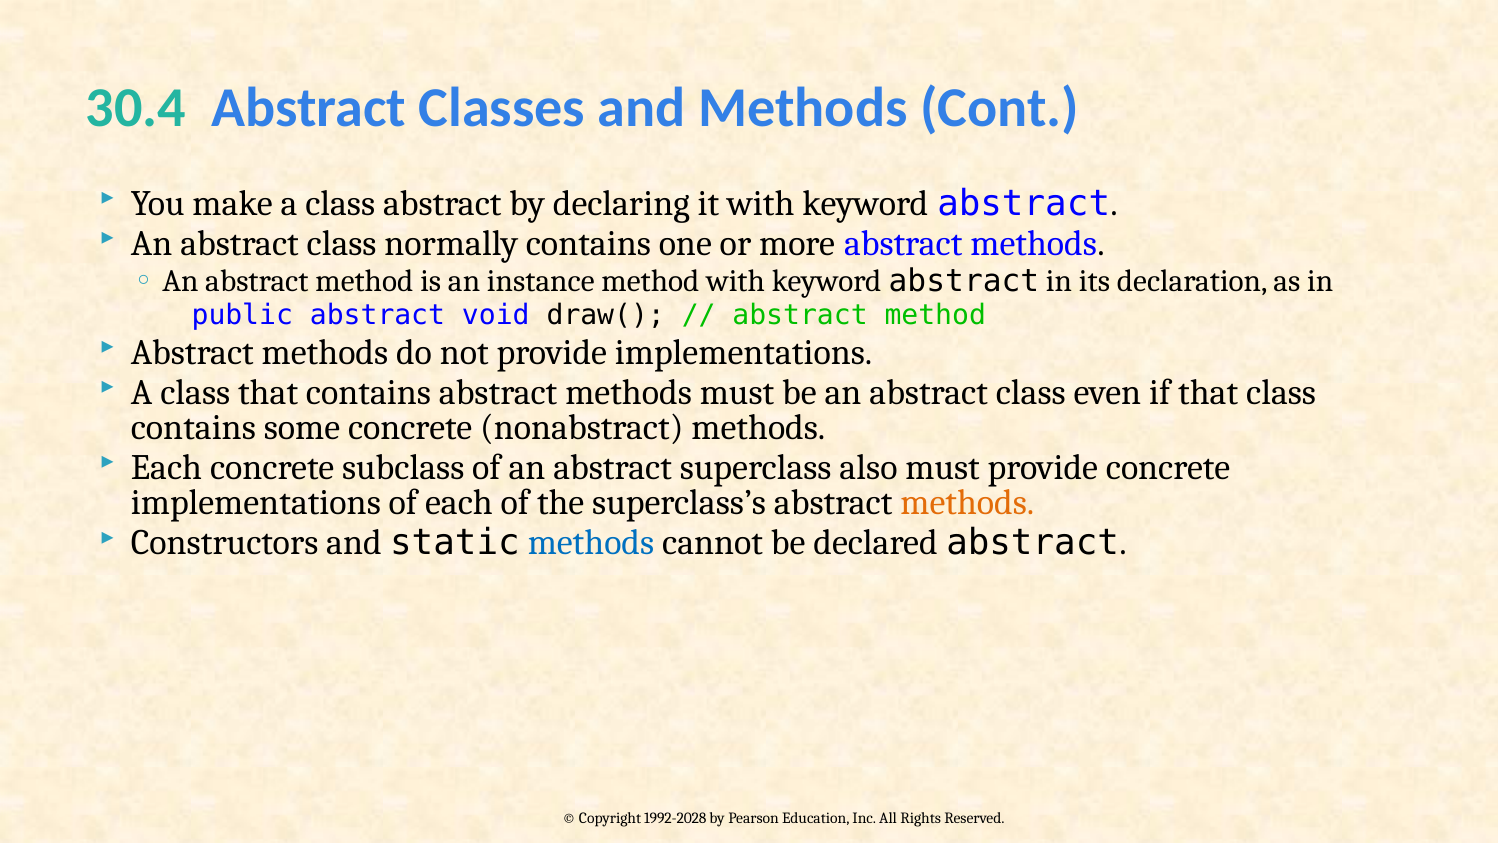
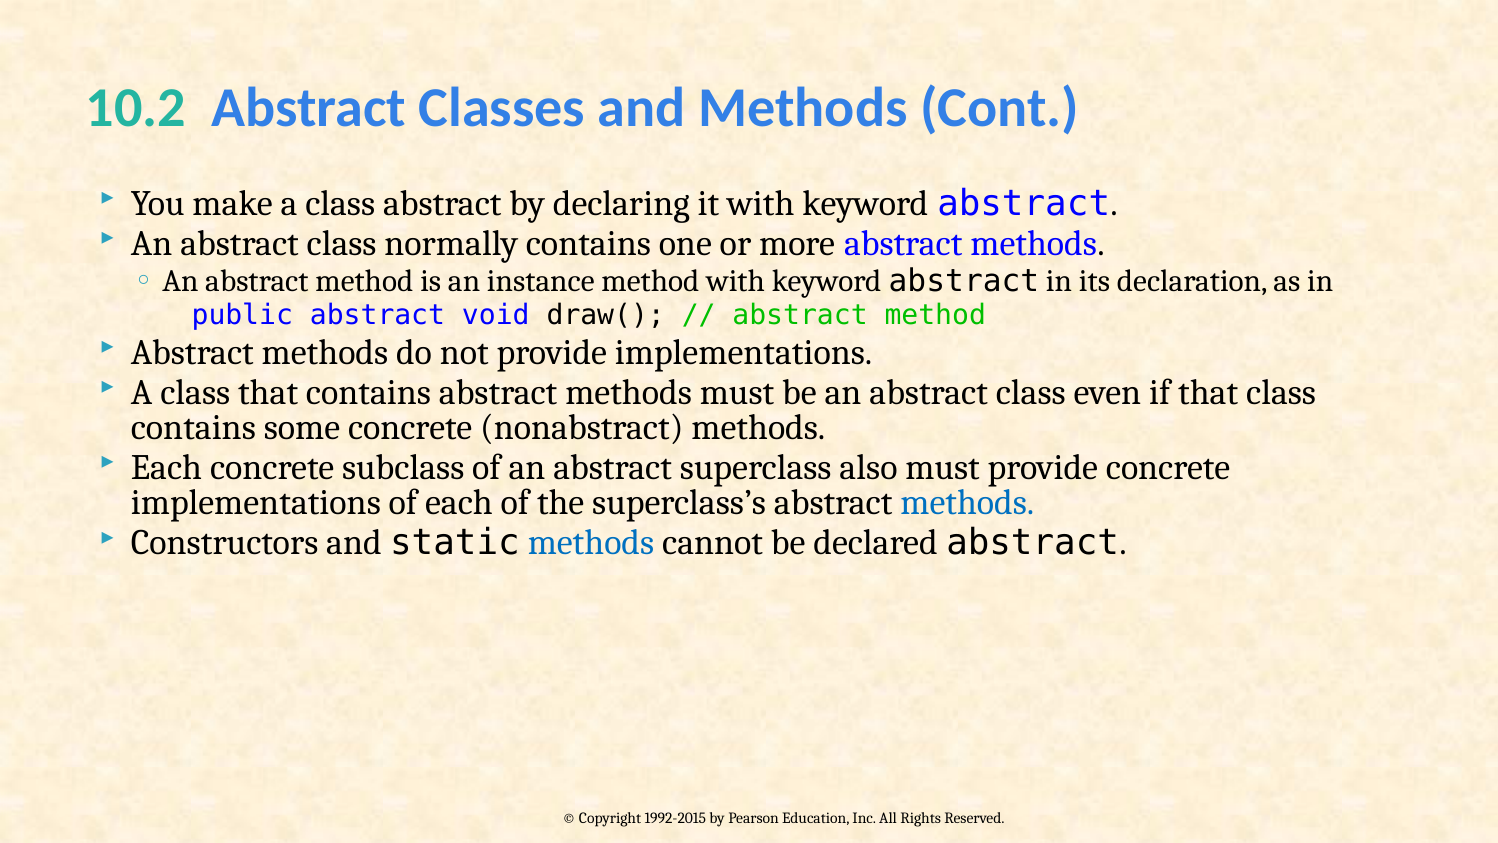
30.4: 30.4 -> 10.2 (136, 108)
methods colour: orange -> blue (967, 502)
1992-2028: 1992-2028 -> 1992-2015 (675, 818)
